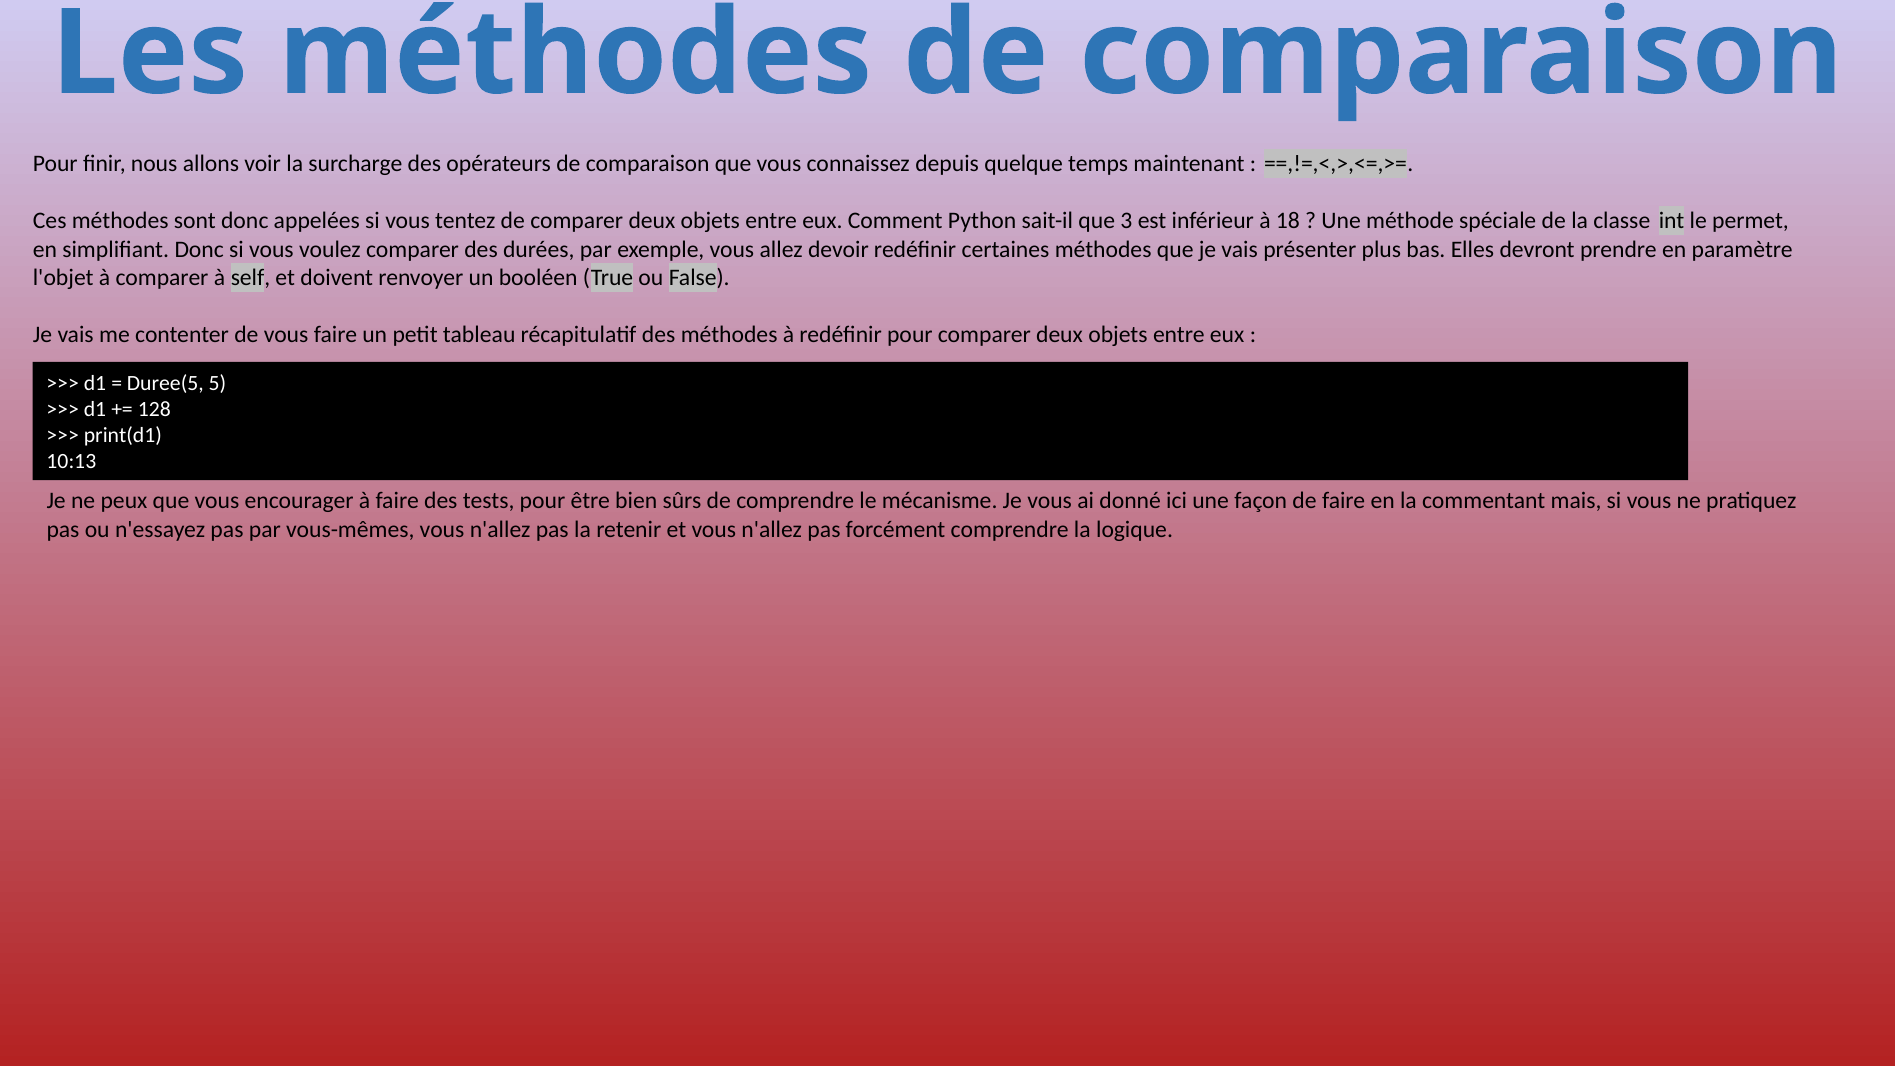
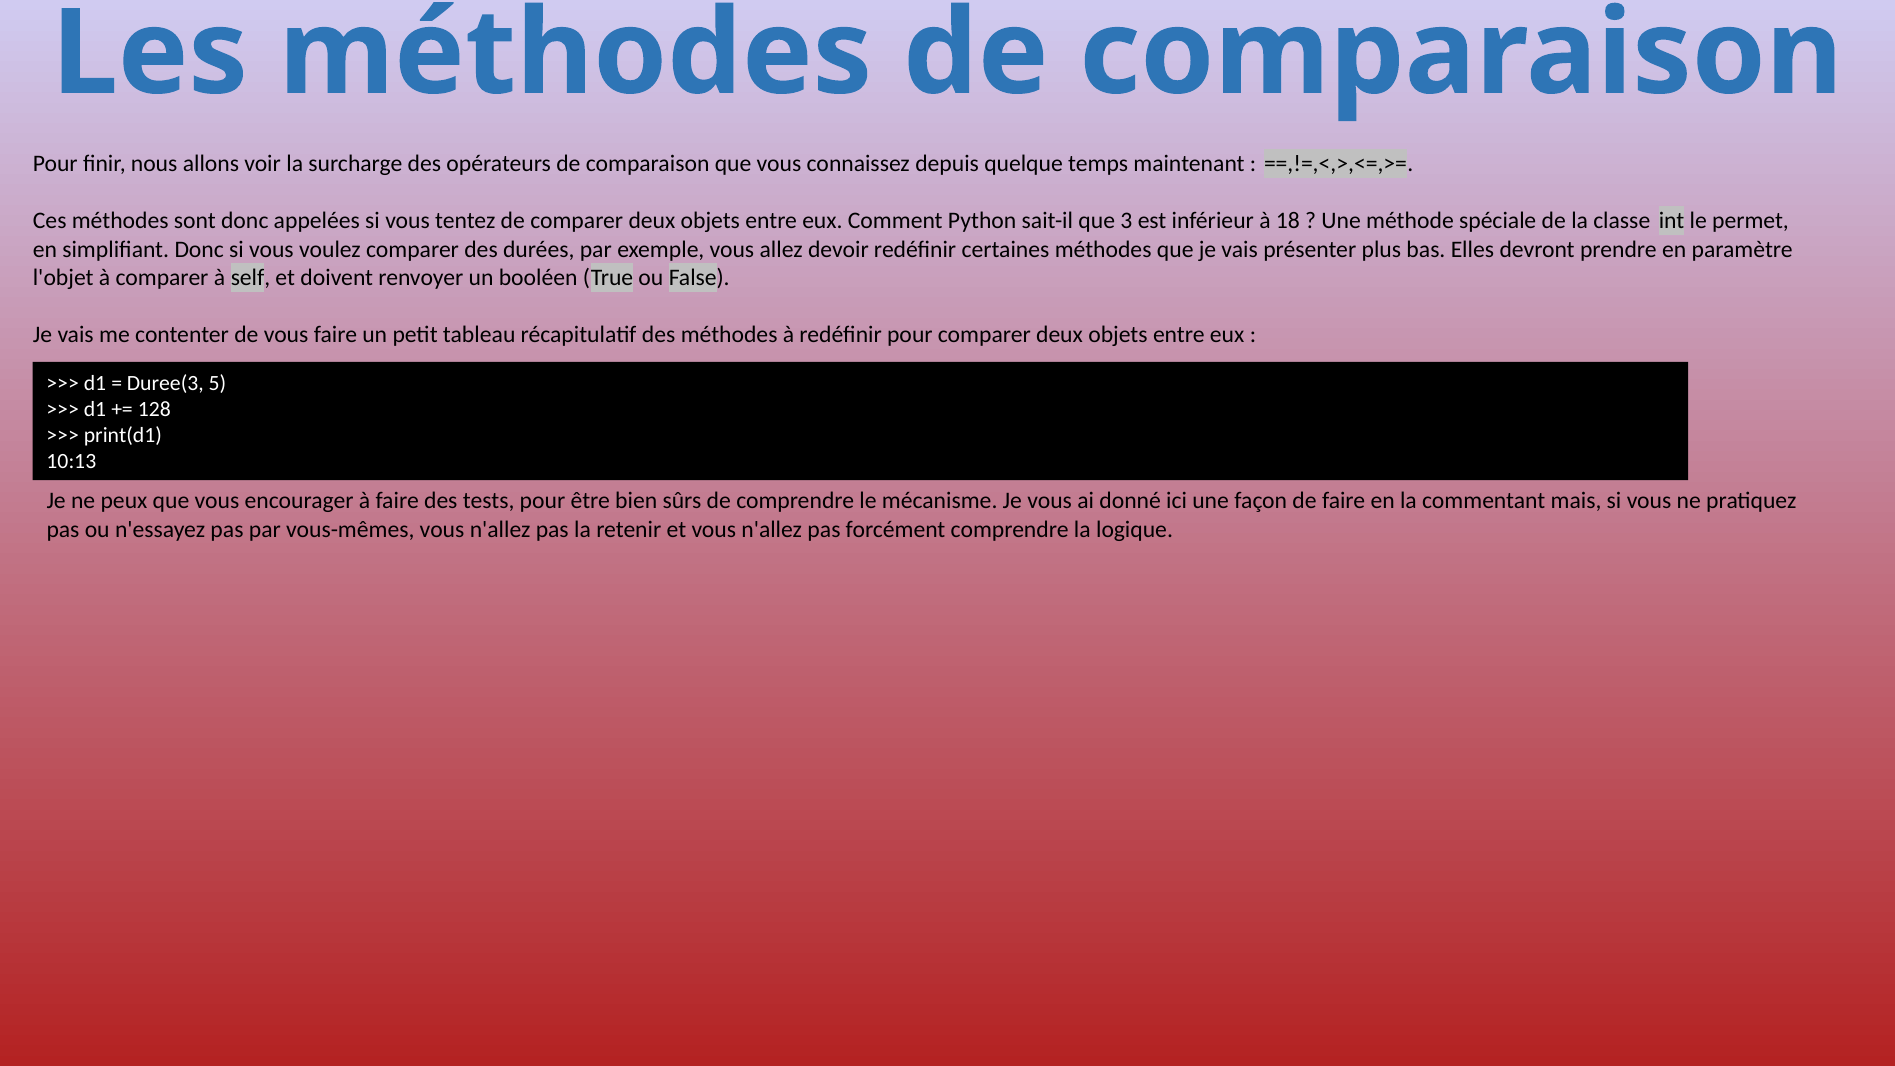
Duree(5: Duree(5 -> Duree(3 (165, 383)
